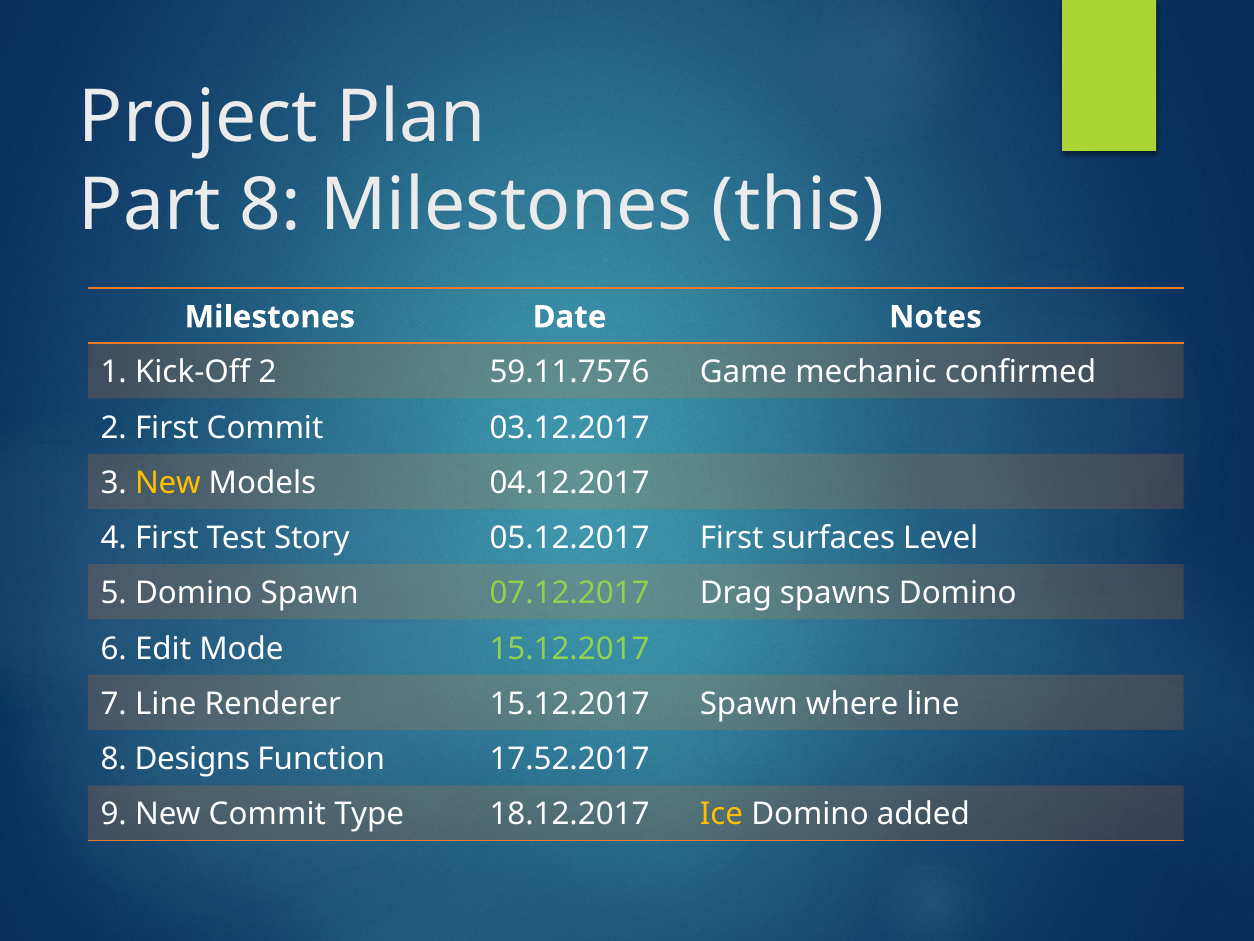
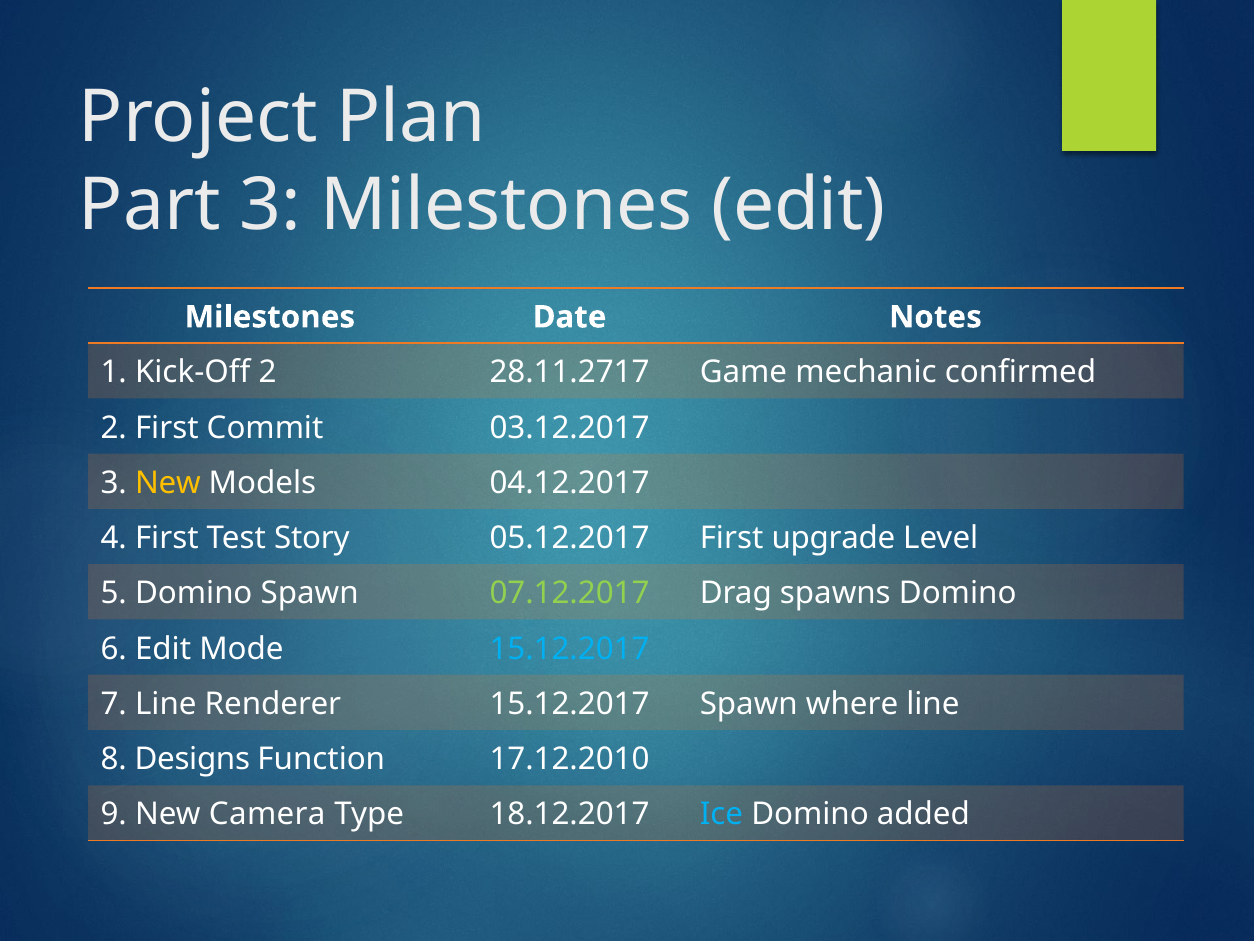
Part 8: 8 -> 3 (271, 205)
Milestones this: this -> edit (799, 205)
59.11.7576: 59.11.7576 -> 28.11.2717 (570, 372)
surfaces: surfaces -> upgrade (833, 538)
15.12.2017 colour: light green -> light blue (570, 648)
17.52.2017: 17.52.2017 -> 17.12.2010 (570, 759)
New Commit: Commit -> Camera (267, 814)
Ice colour: yellow -> light blue (721, 814)
